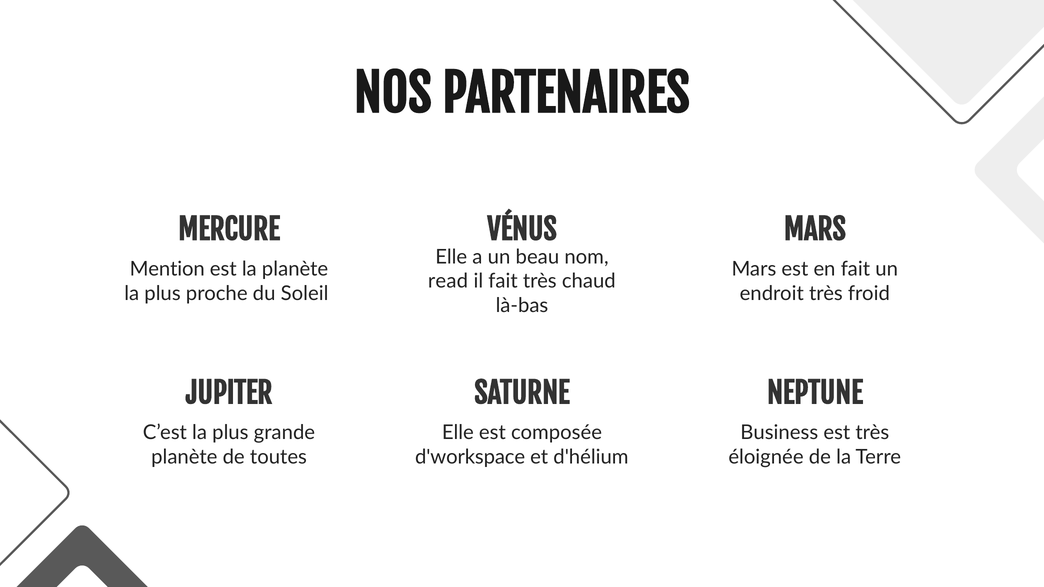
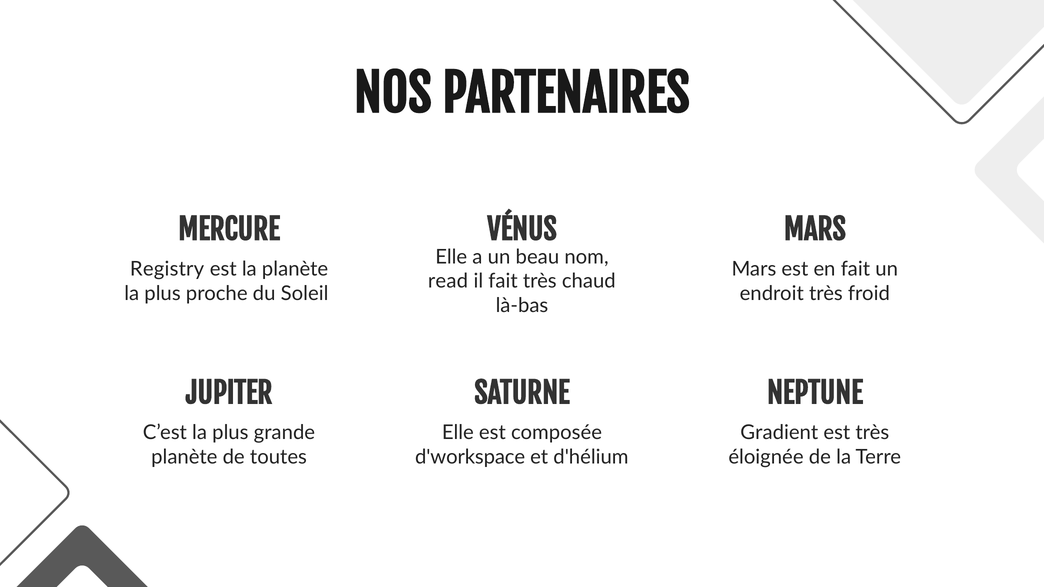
Mention: Mention -> Registry (167, 269)
Business: Business -> Gradient (779, 433)
